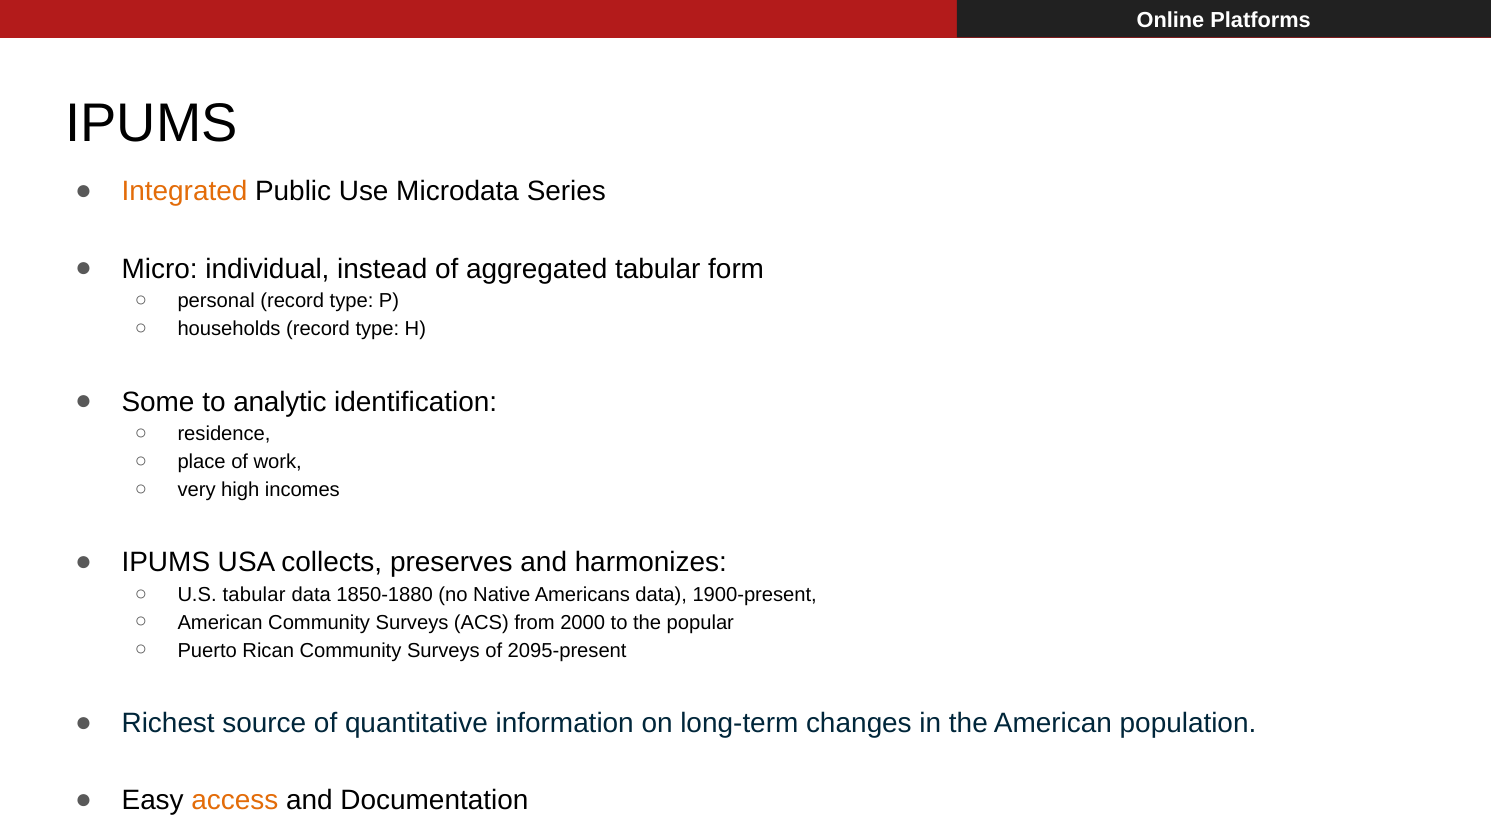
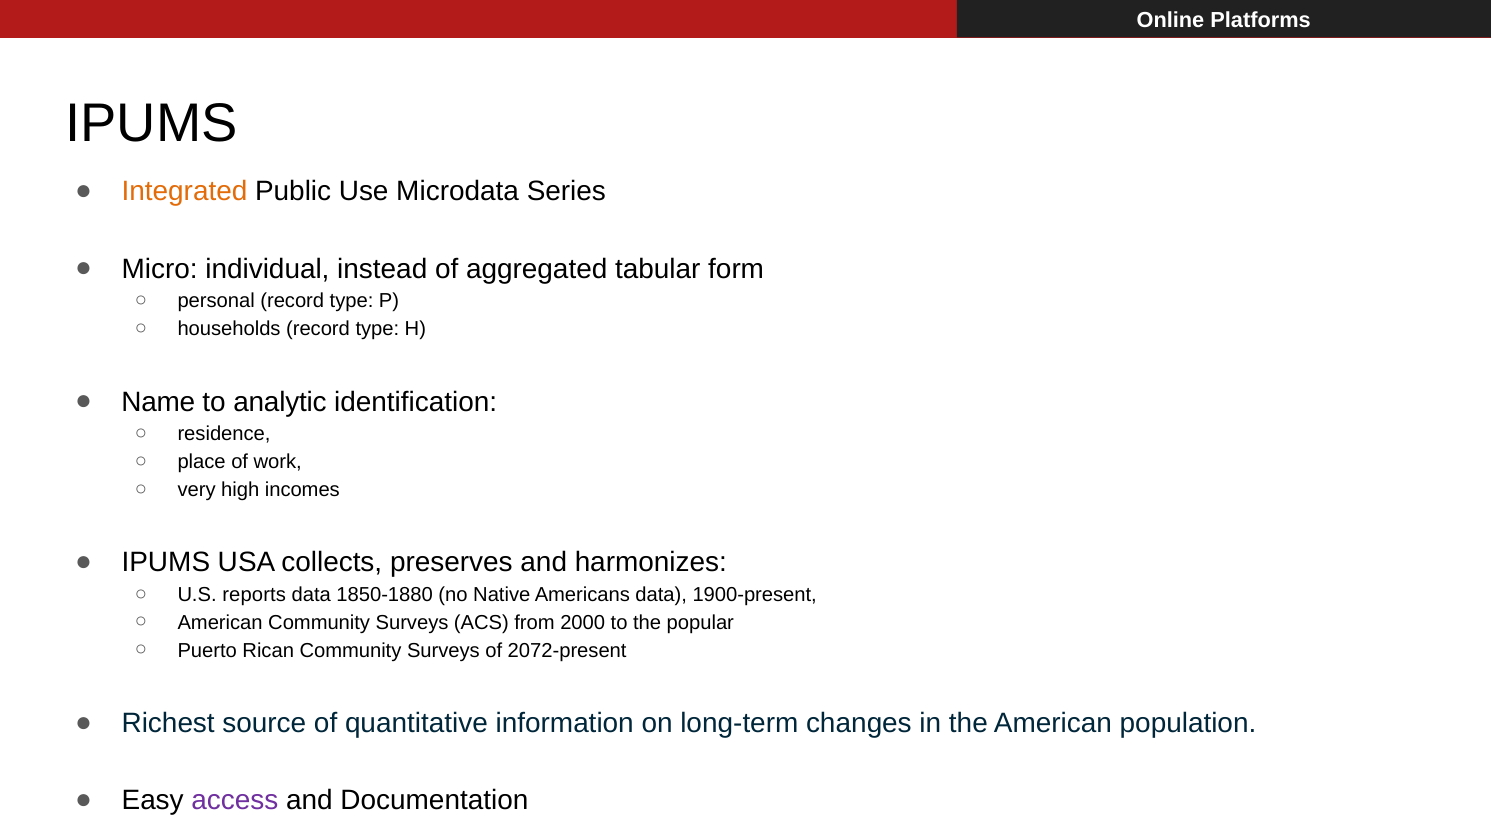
Some: Some -> Name (158, 402)
U.S tabular: tabular -> reports (254, 594)
2095-present: 2095-present -> 2072-present (567, 650)
access colour: orange -> purple (235, 800)
